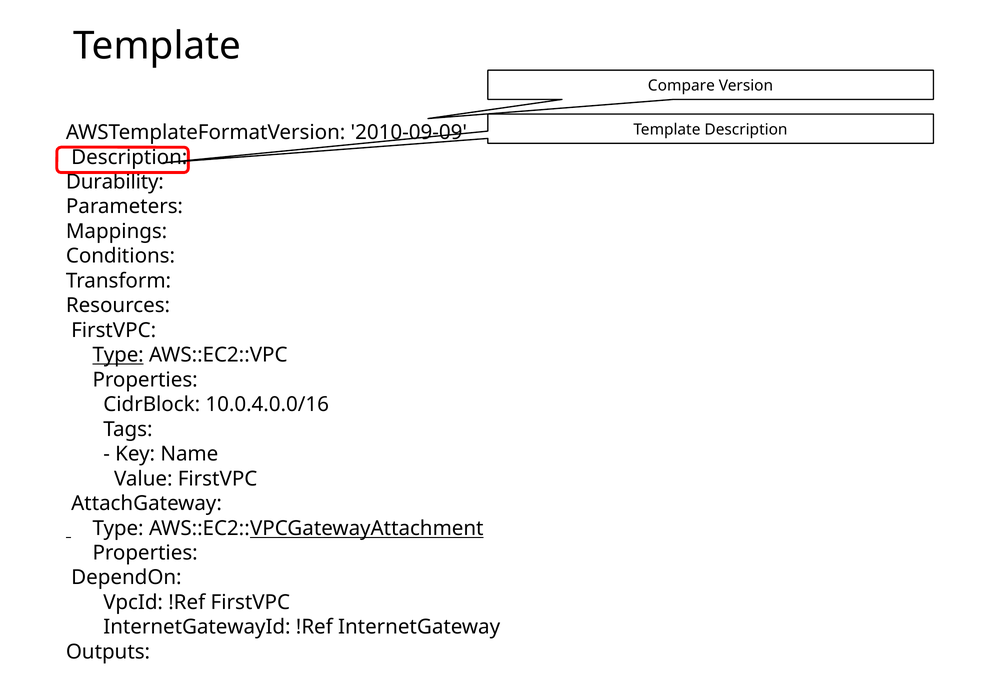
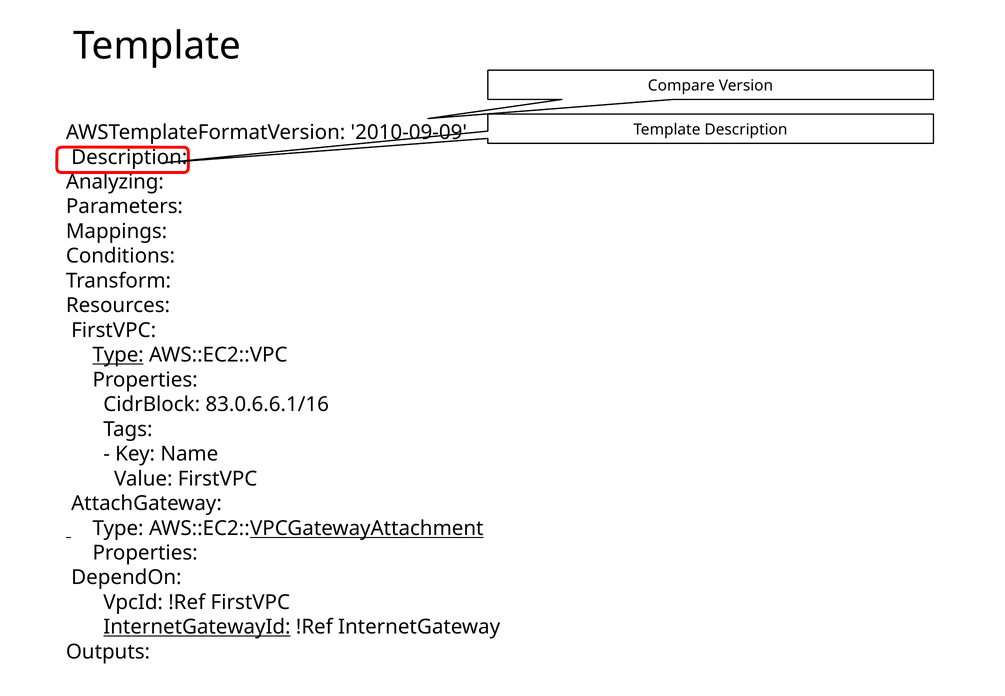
Durability: Durability -> Analyzing (115, 182)
10.0.4.0.0/16: 10.0.4.0.0/16 -> 83.0.6.6.1/16 (267, 404)
InternetGatewayId underline: none -> present (197, 627)
